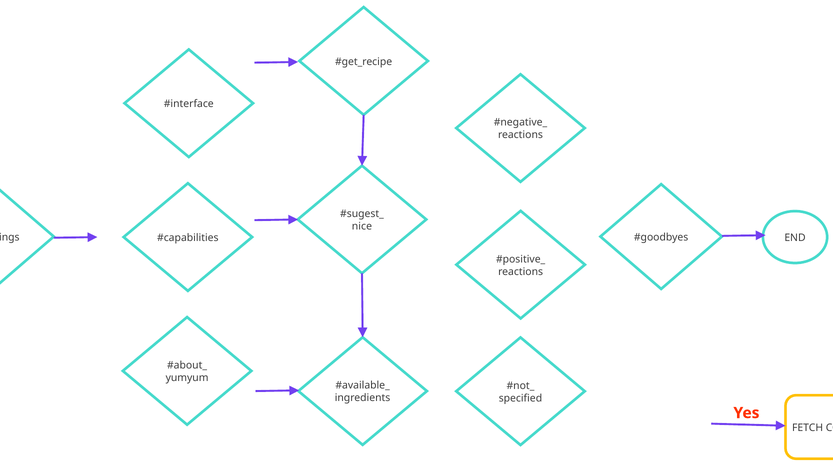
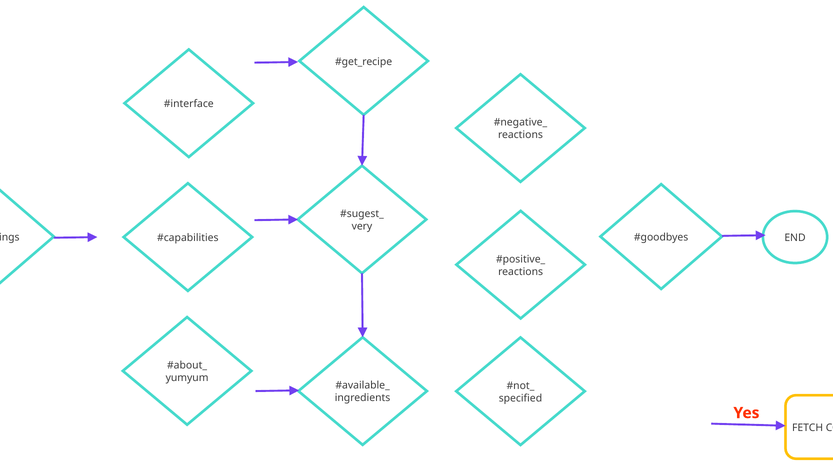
nice: nice -> very (362, 226)
